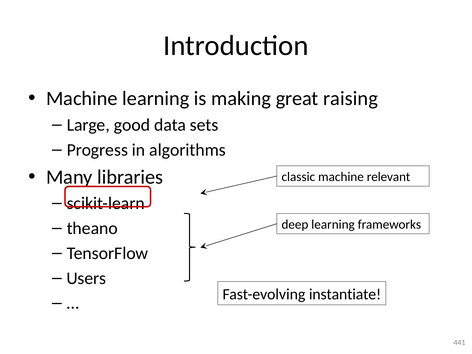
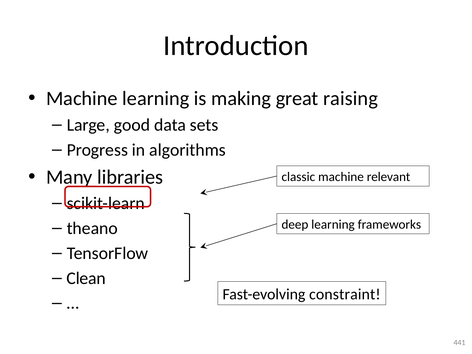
Users: Users -> Clean (86, 278)
instantiate: instantiate -> constraint (345, 294)
